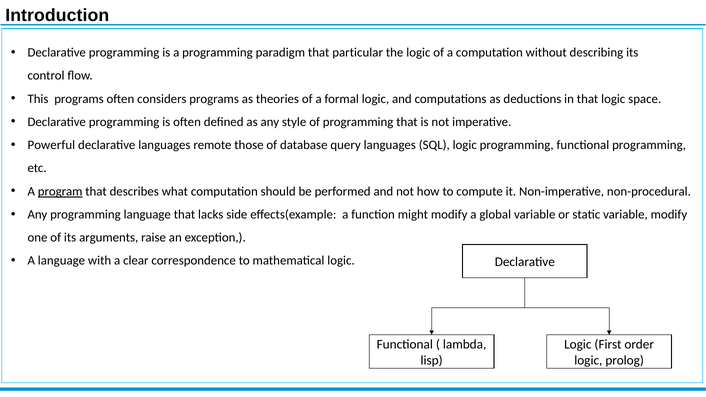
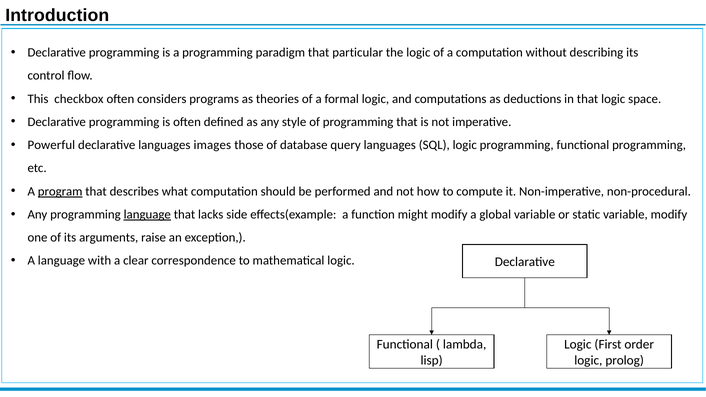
This programs: programs -> checkbox (79, 99)
remote: remote -> images (212, 145)
language underline: none -> present (147, 215)
